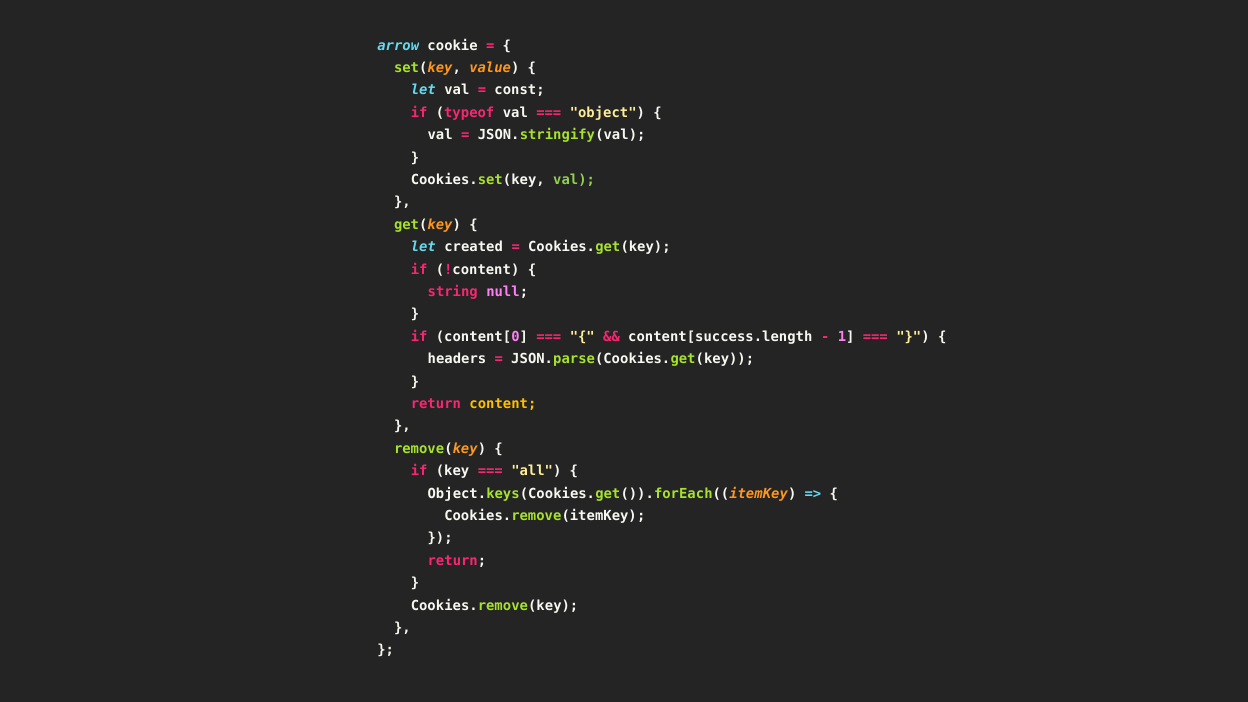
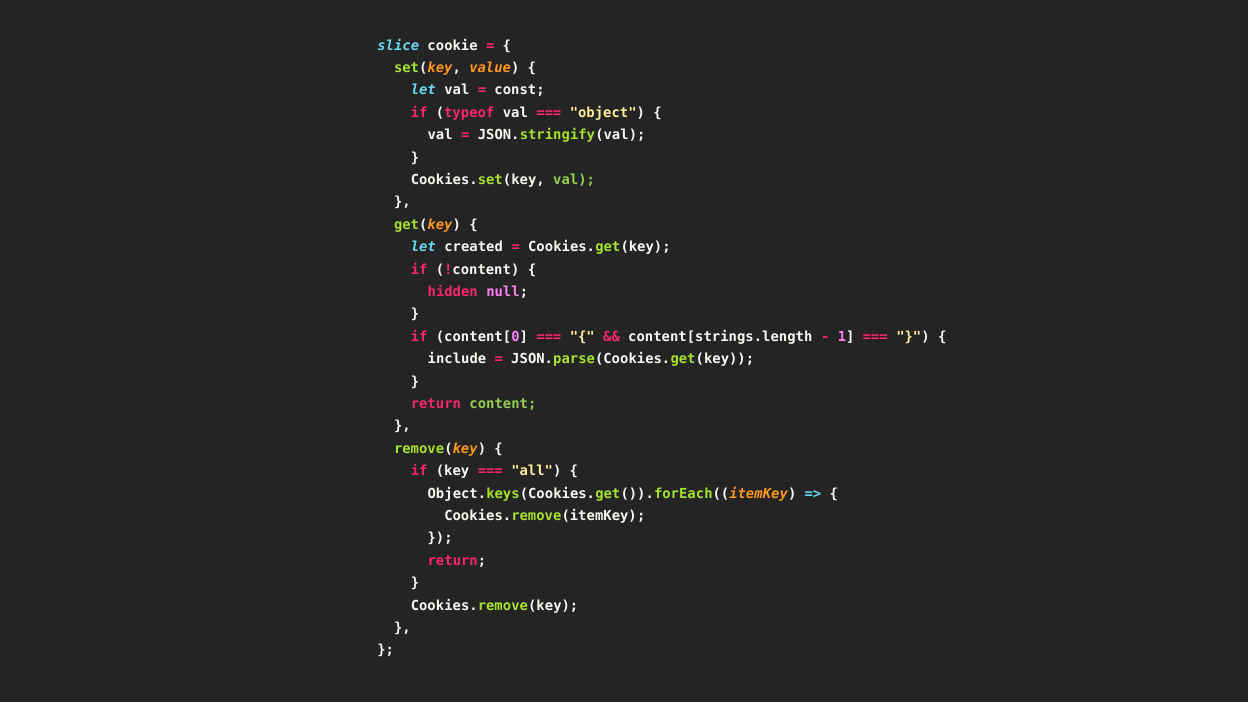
arrow: arrow -> slice (398, 45)
string: string -> hidden (453, 292)
content[success.length: content[success.length -> content[strings.length (720, 337)
headers: headers -> include (457, 359)
content colour: yellow -> light green (503, 404)
